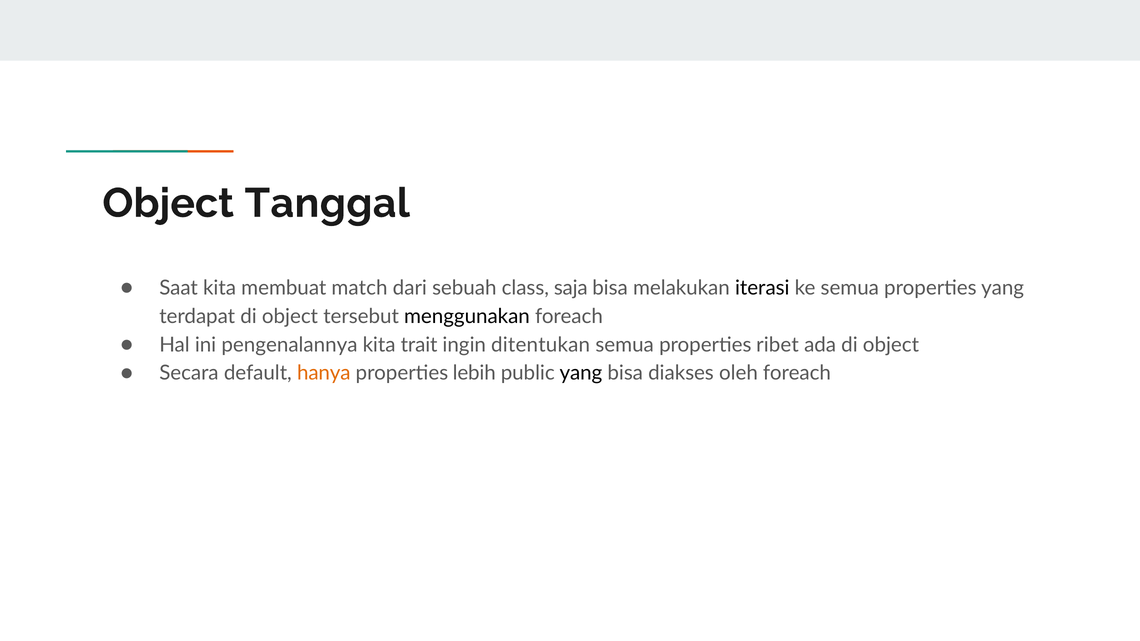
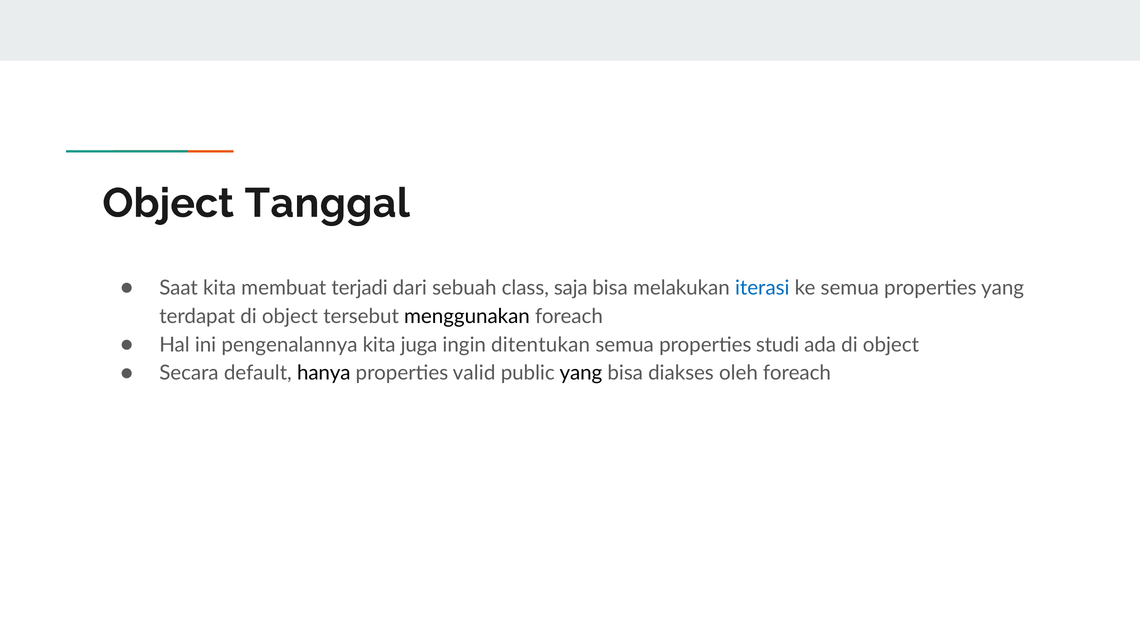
match: match -> terjadi (360, 288)
iterasi colour: black -> blue (762, 288)
trait: trait -> juga (419, 345)
ribet: ribet -> studi (778, 345)
hanya colour: orange -> black (324, 373)
lebih: lebih -> valid (474, 373)
